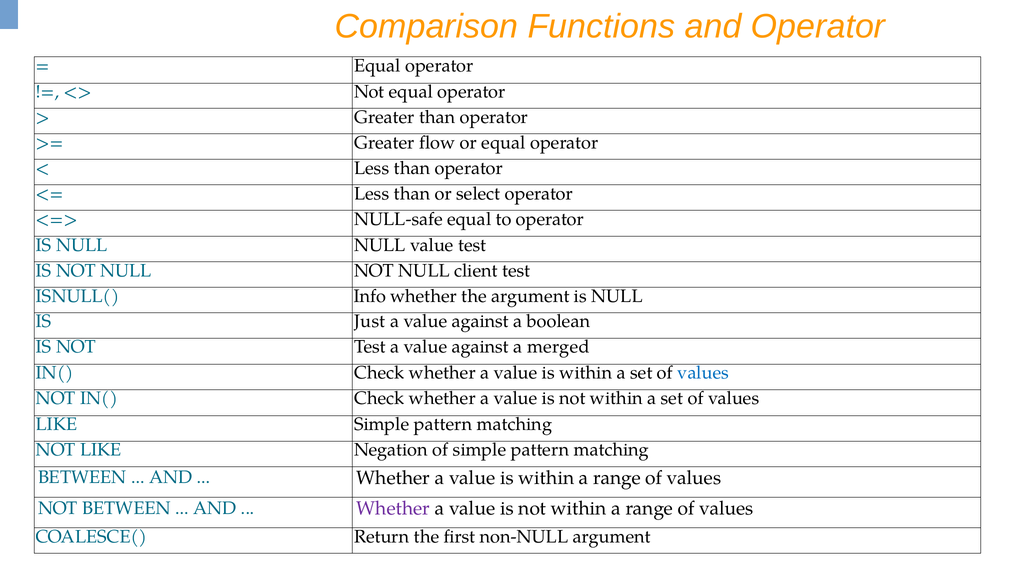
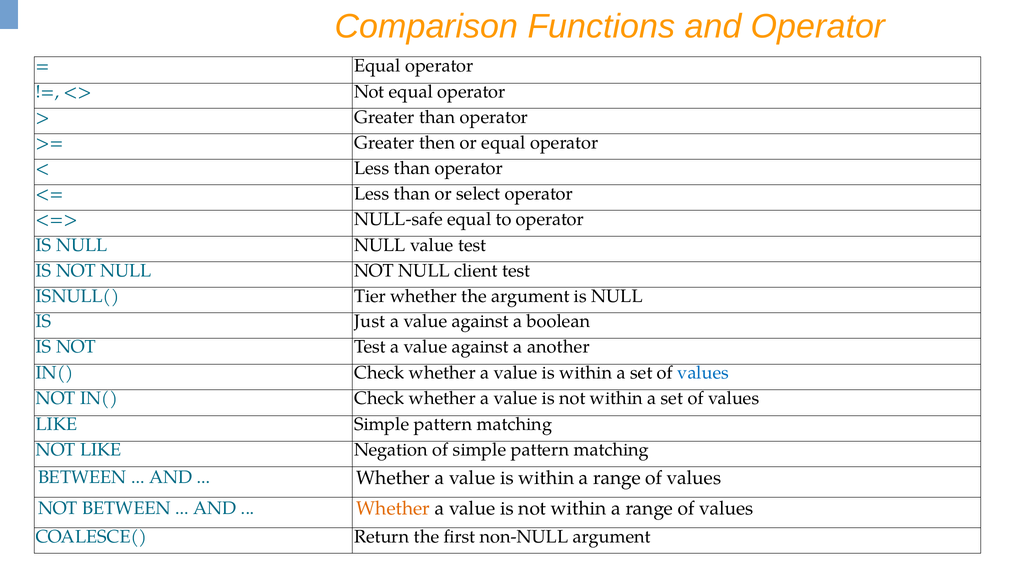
flow: flow -> then (437, 143)
Info: Info -> Tier (370, 296)
merged: merged -> another (558, 347)
Whether colour: purple -> orange (393, 508)
